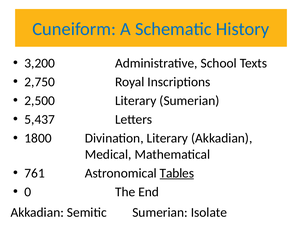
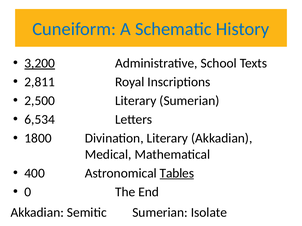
3,200 underline: none -> present (40, 63)
2,750: 2,750 -> 2,811 (40, 82)
5,437: 5,437 -> 6,534 (40, 120)
761: 761 -> 400 (35, 174)
